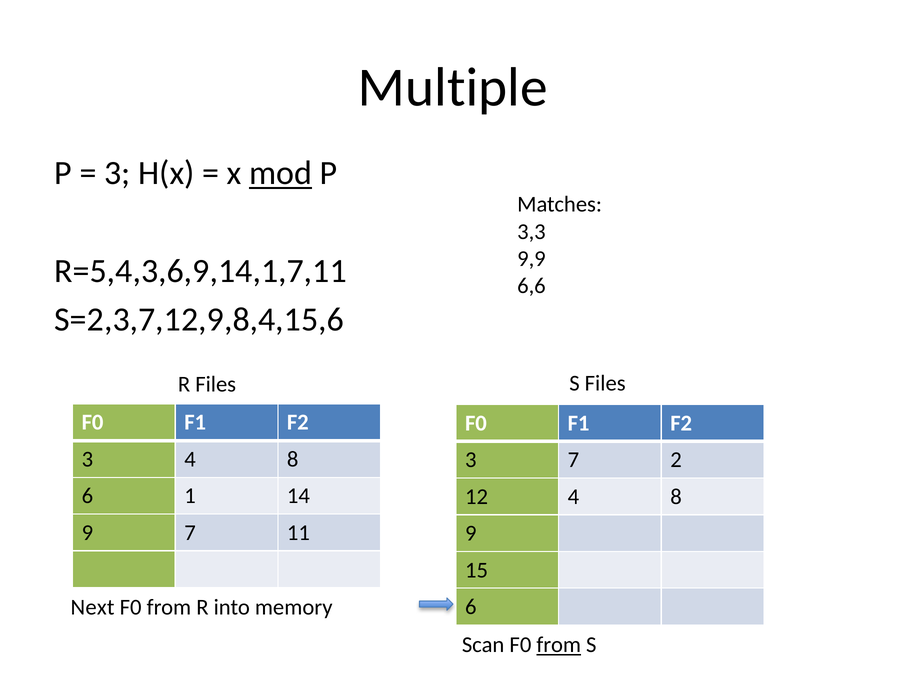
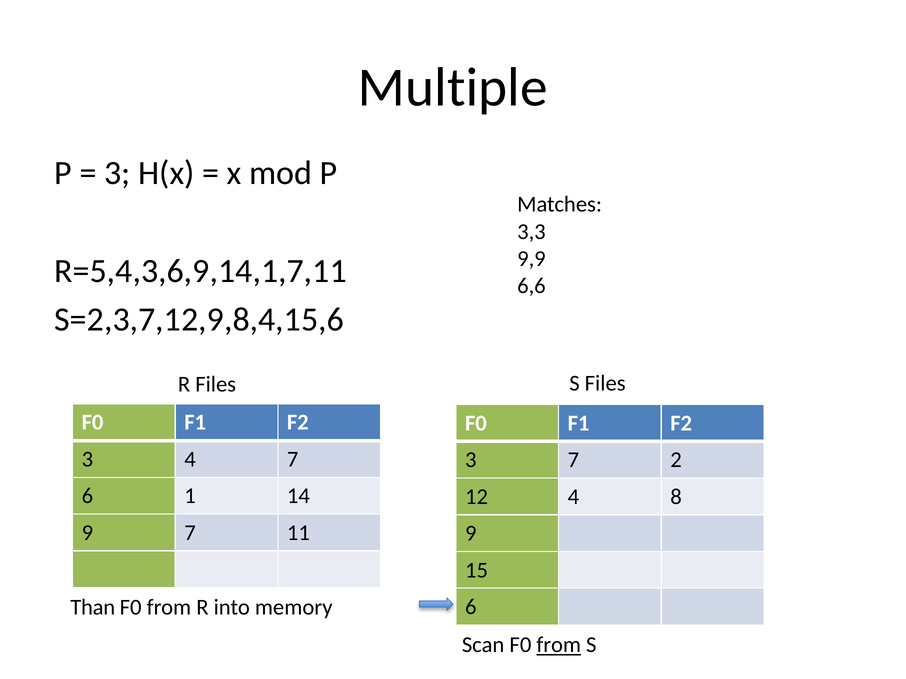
mod underline: present -> none (281, 173)
3 4 8: 8 -> 7 (293, 460)
Next: Next -> Than (93, 608)
